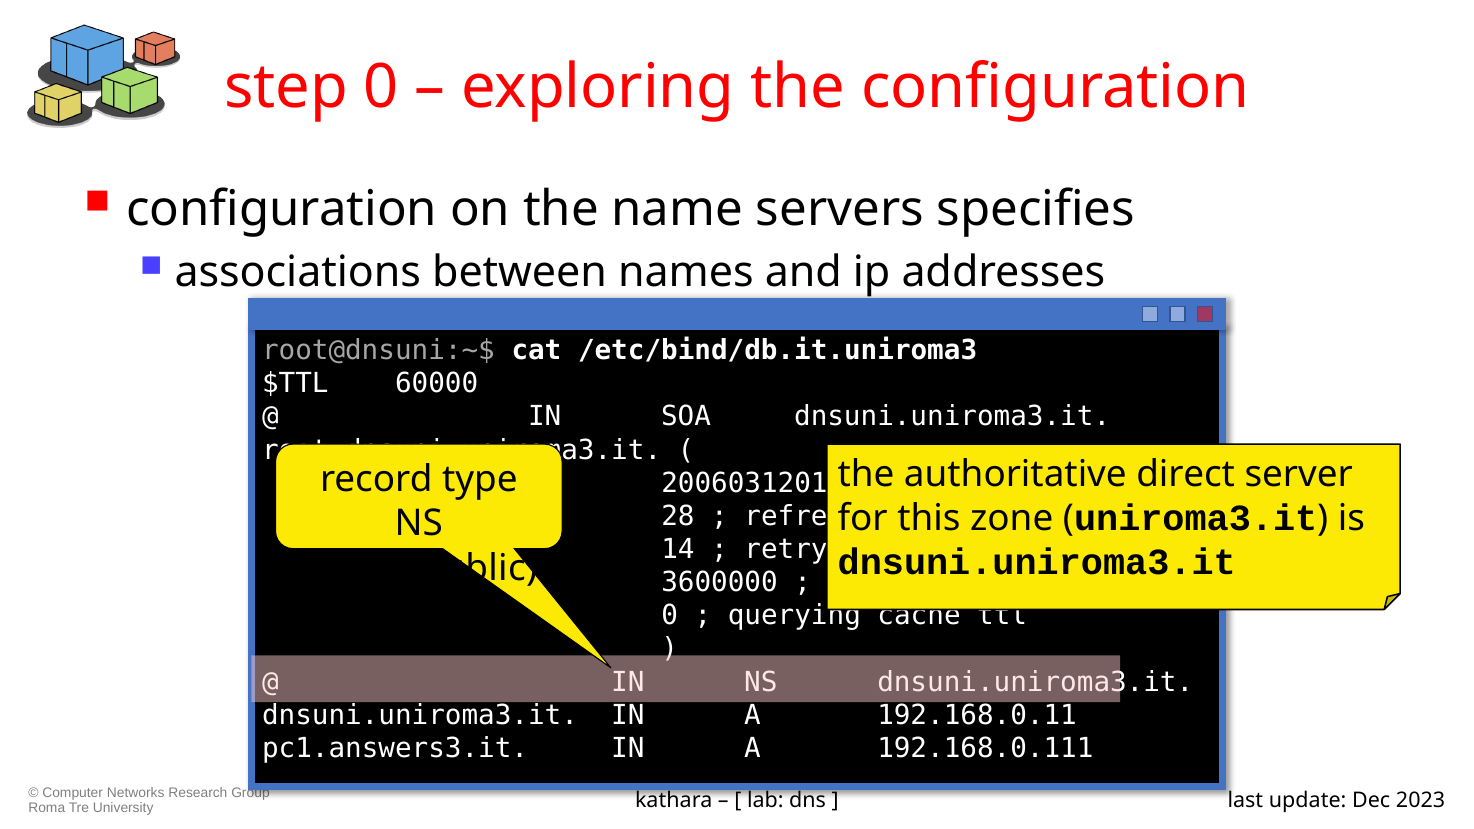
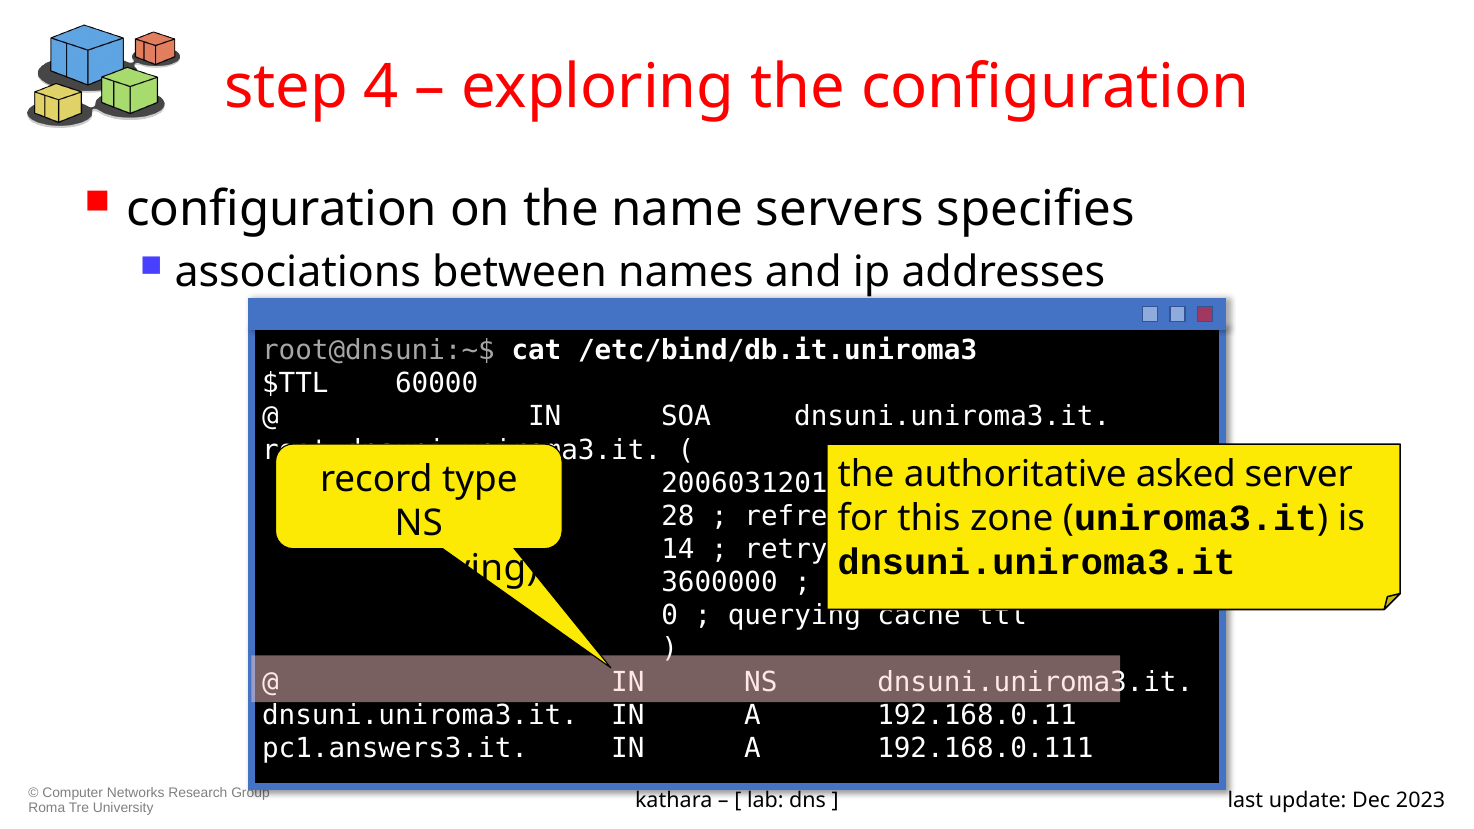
step 0: 0 -> 4 (381, 87)
direct: direct -> asked (1186, 474)
public: public -> giving (478, 568)
